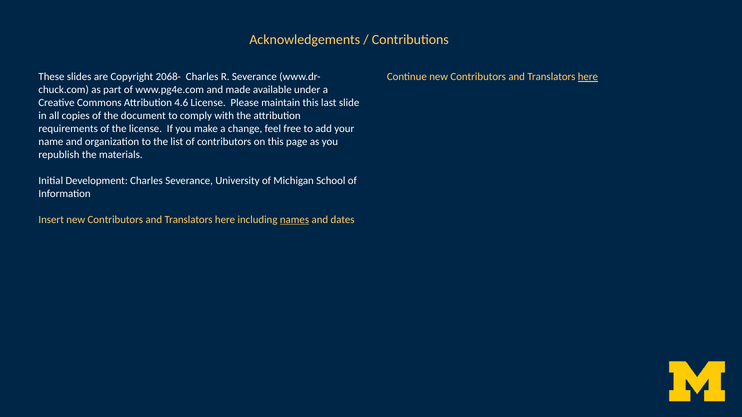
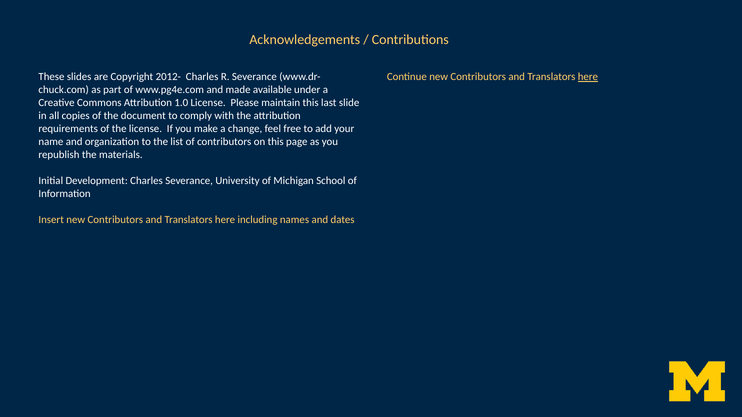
2068-: 2068- -> 2012- (168, 77)
4.6: 4.6 -> 1.0 (181, 103)
names underline: present -> none (295, 220)
